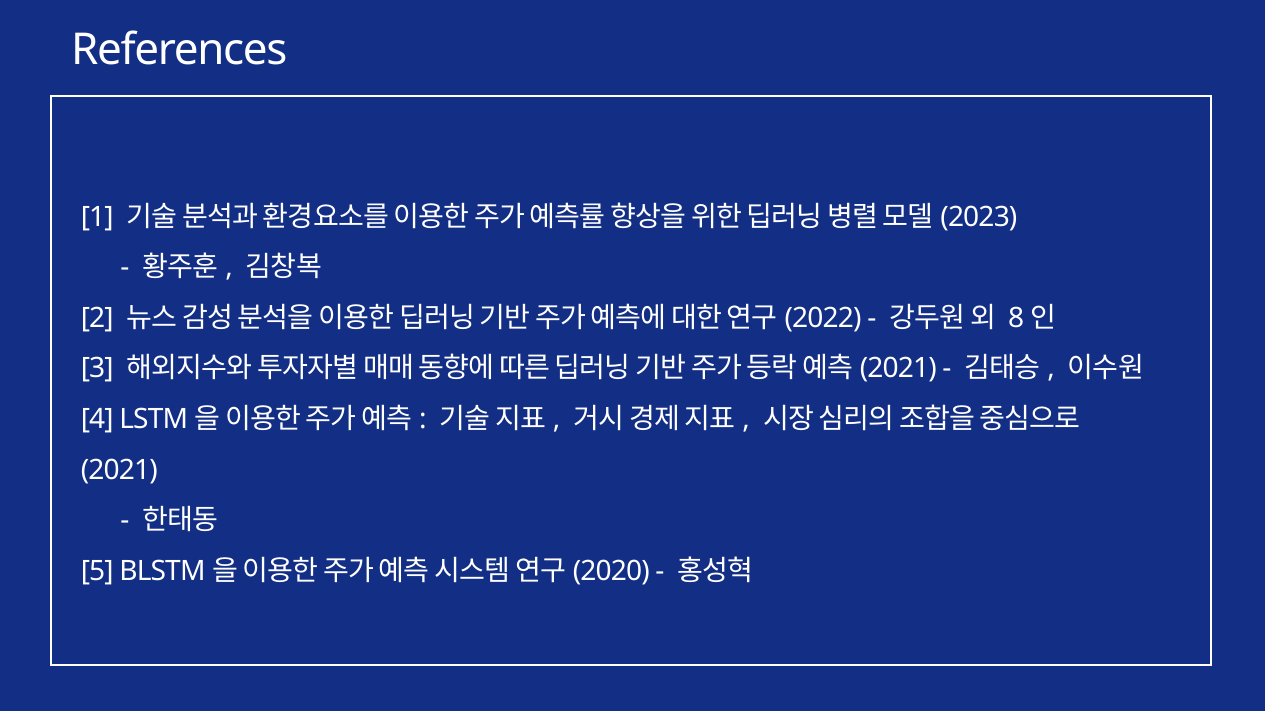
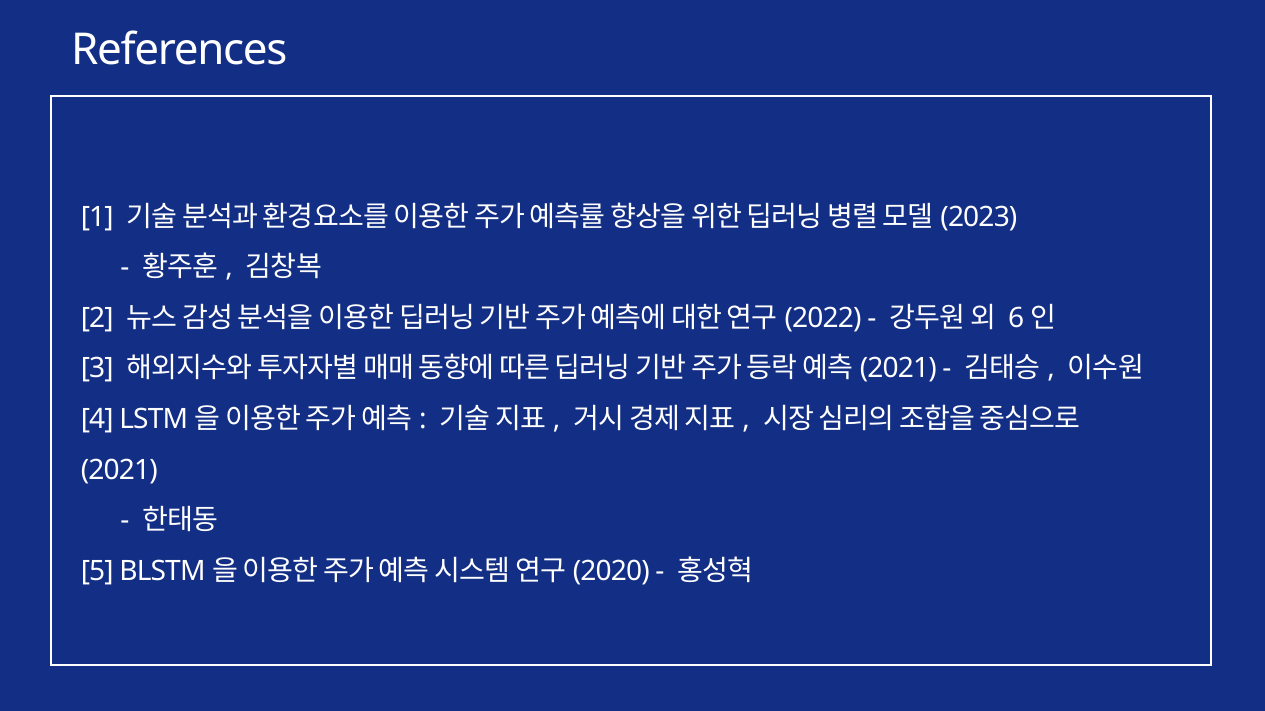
8: 8 -> 6 (1016, 318)
